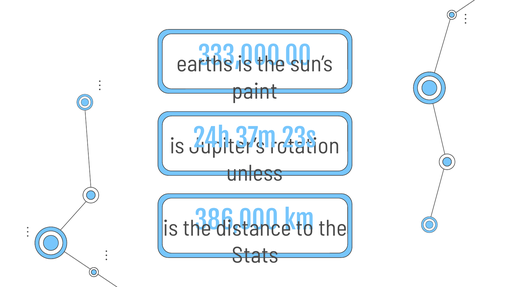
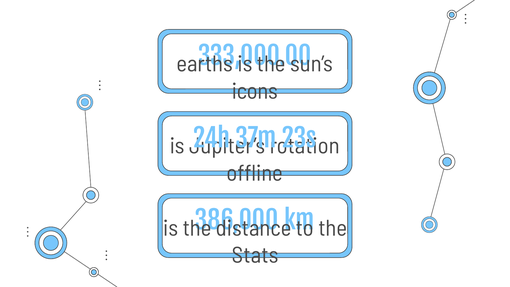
paint: paint -> icons (255, 91)
unless: unless -> offline (255, 173)
